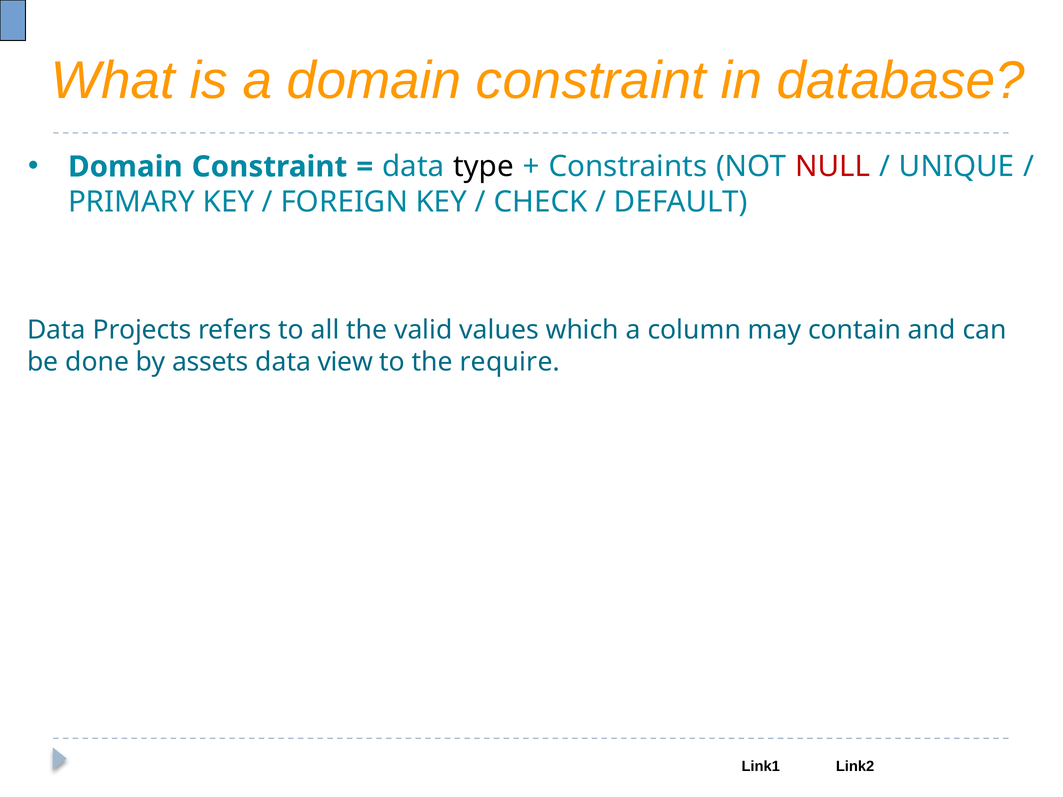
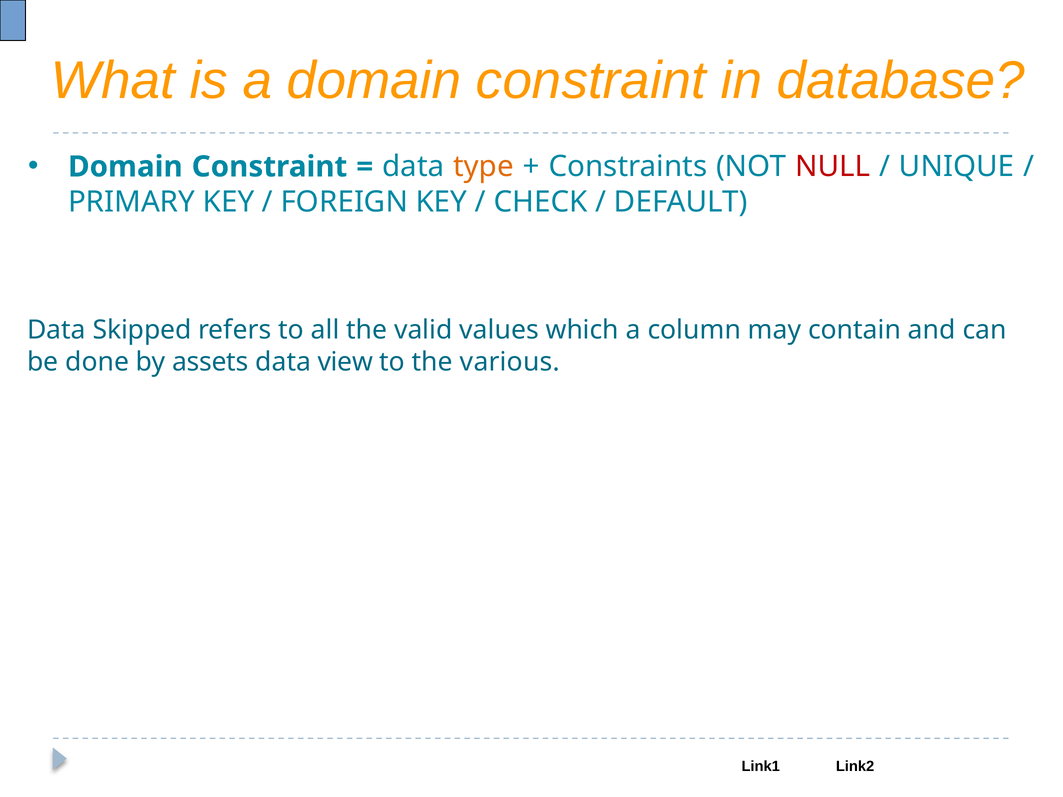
type colour: black -> orange (483, 167)
Projects: Projects -> Skipped (142, 330)
require: require -> various (510, 362)
